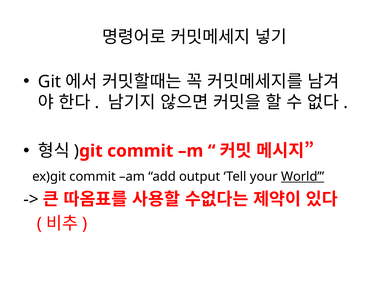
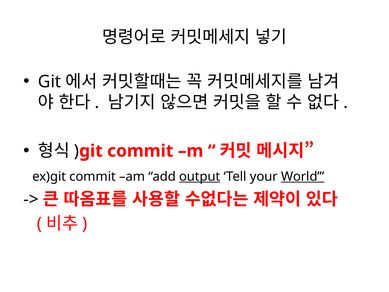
output underline: none -> present (200, 176)
